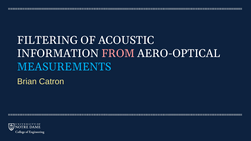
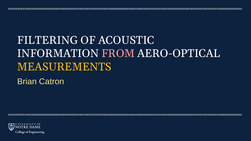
MEASUREMENTS colour: light blue -> yellow (64, 67)
